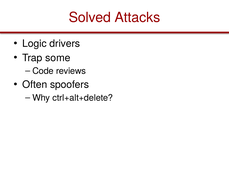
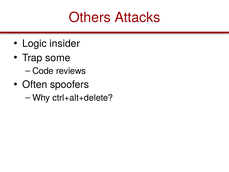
Solved: Solved -> Others (90, 17)
drivers: drivers -> insider (65, 43)
